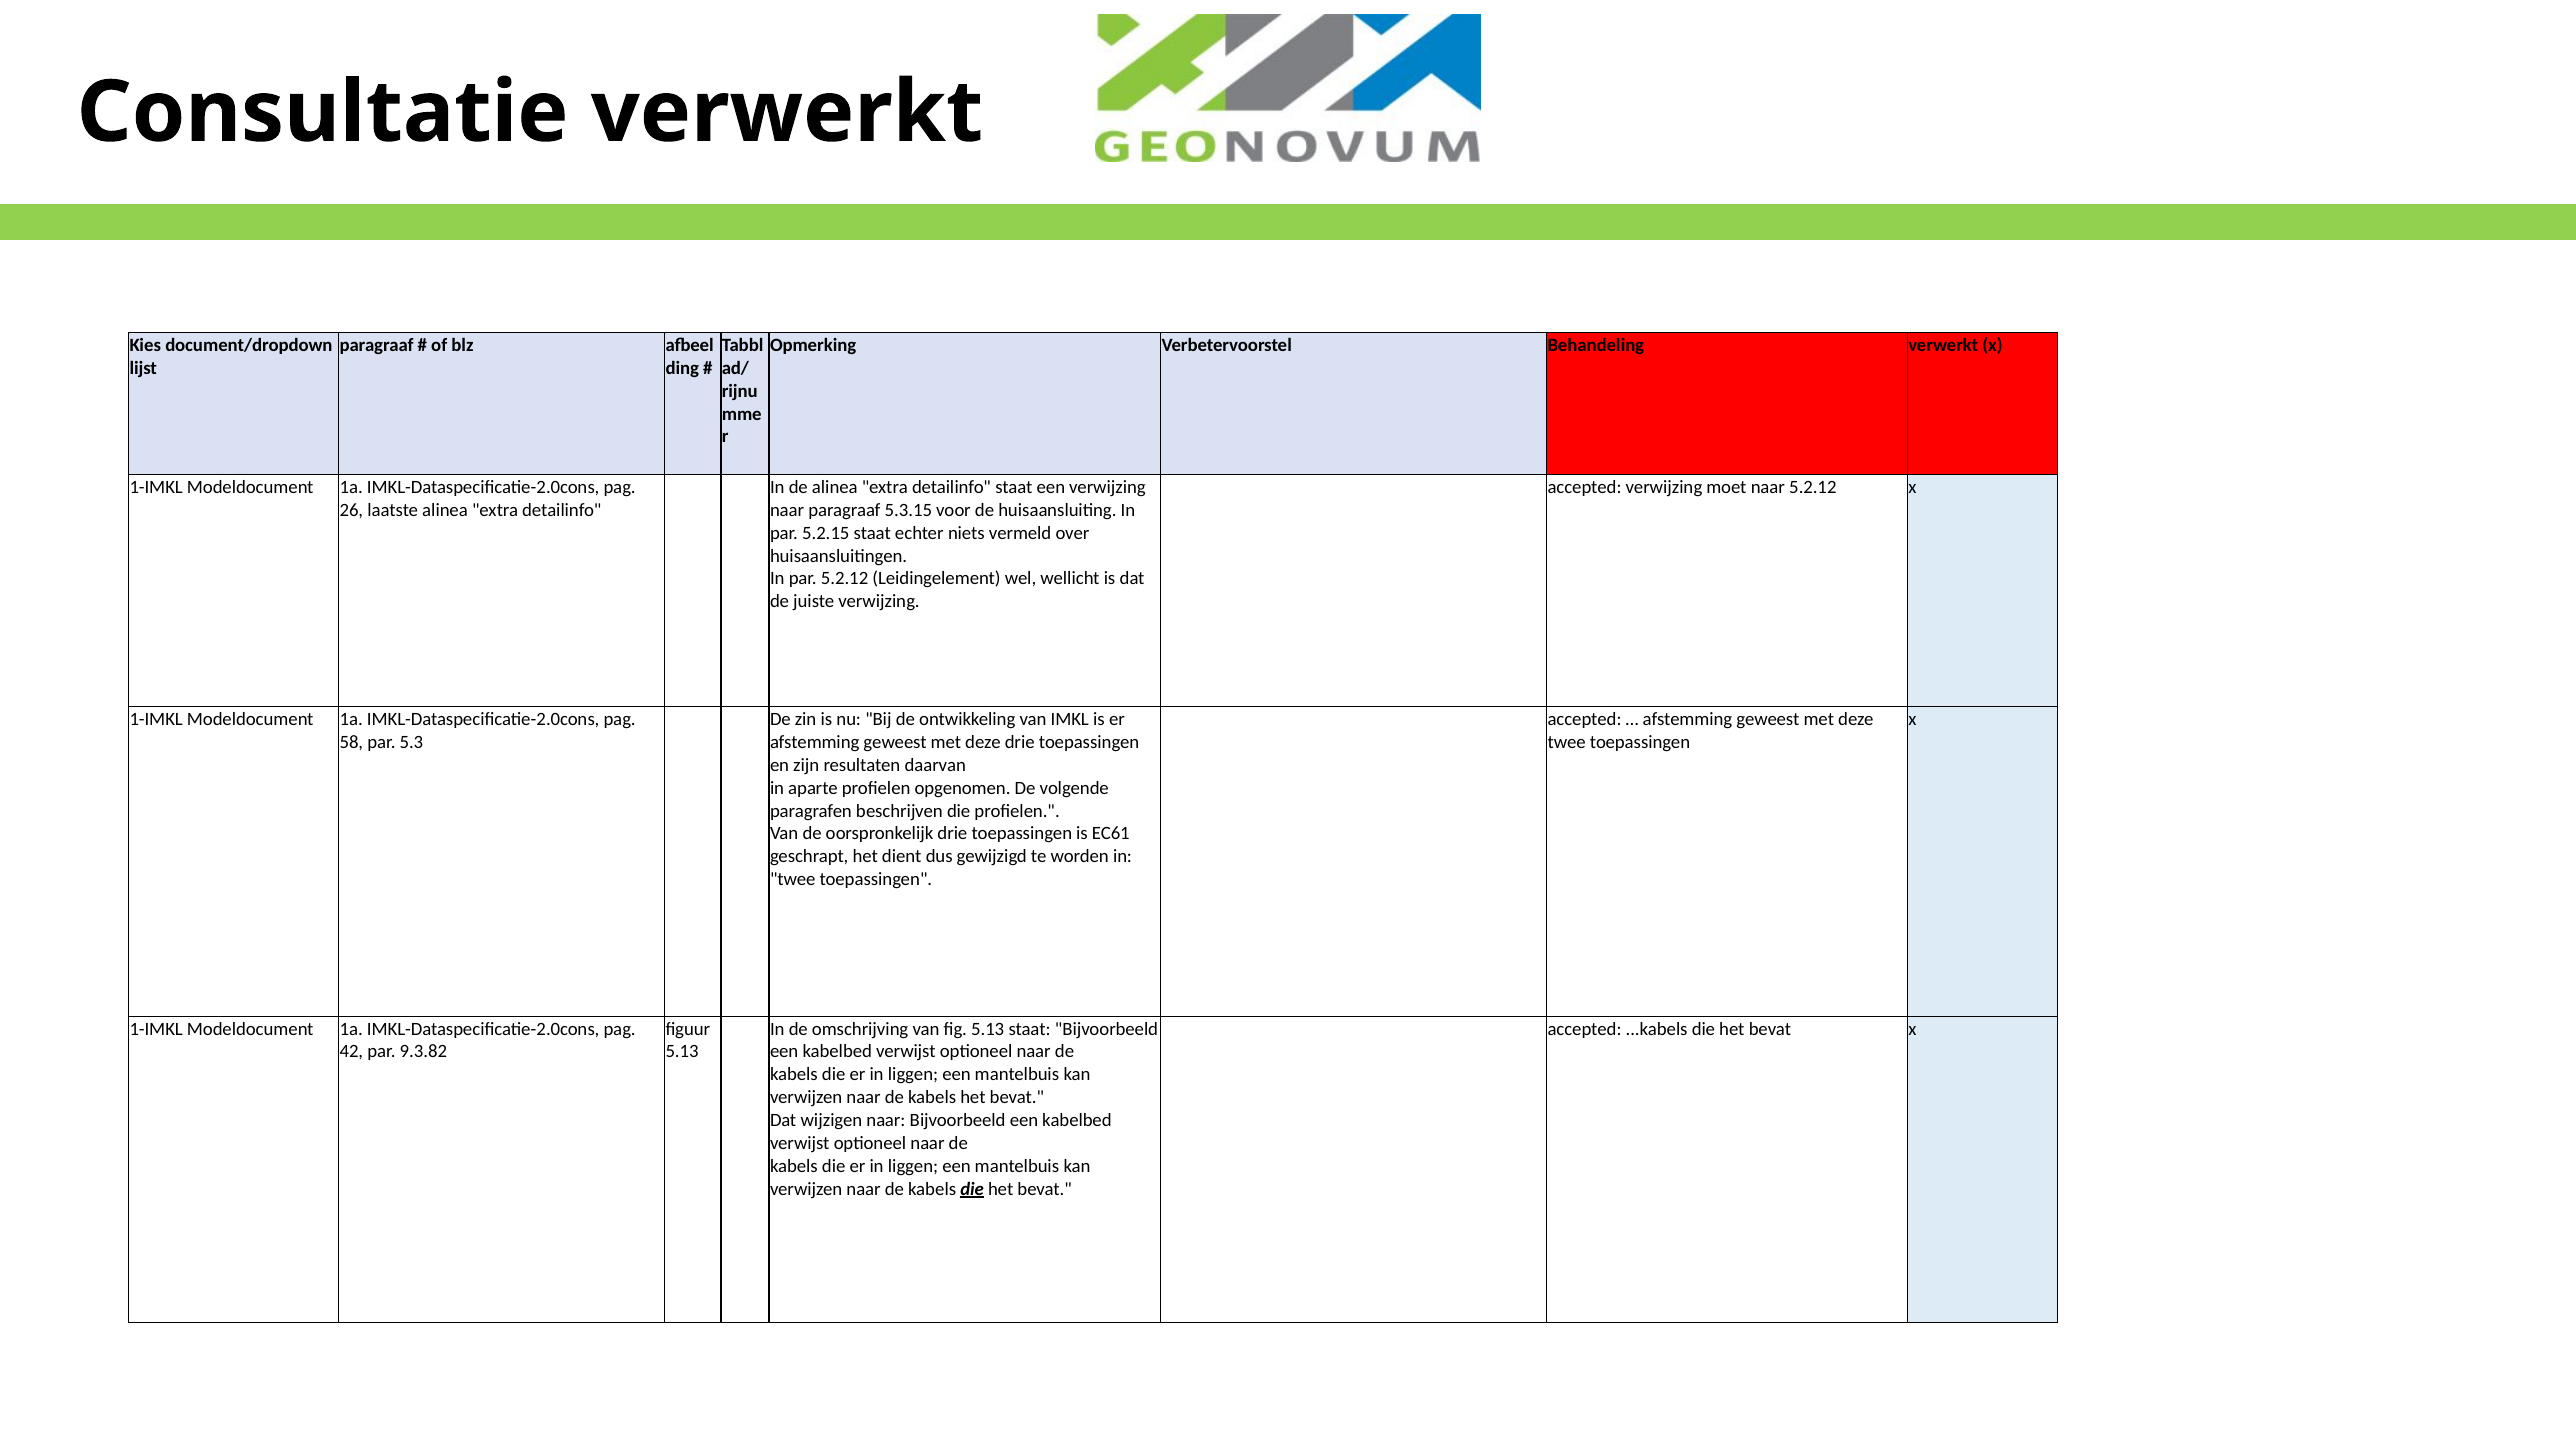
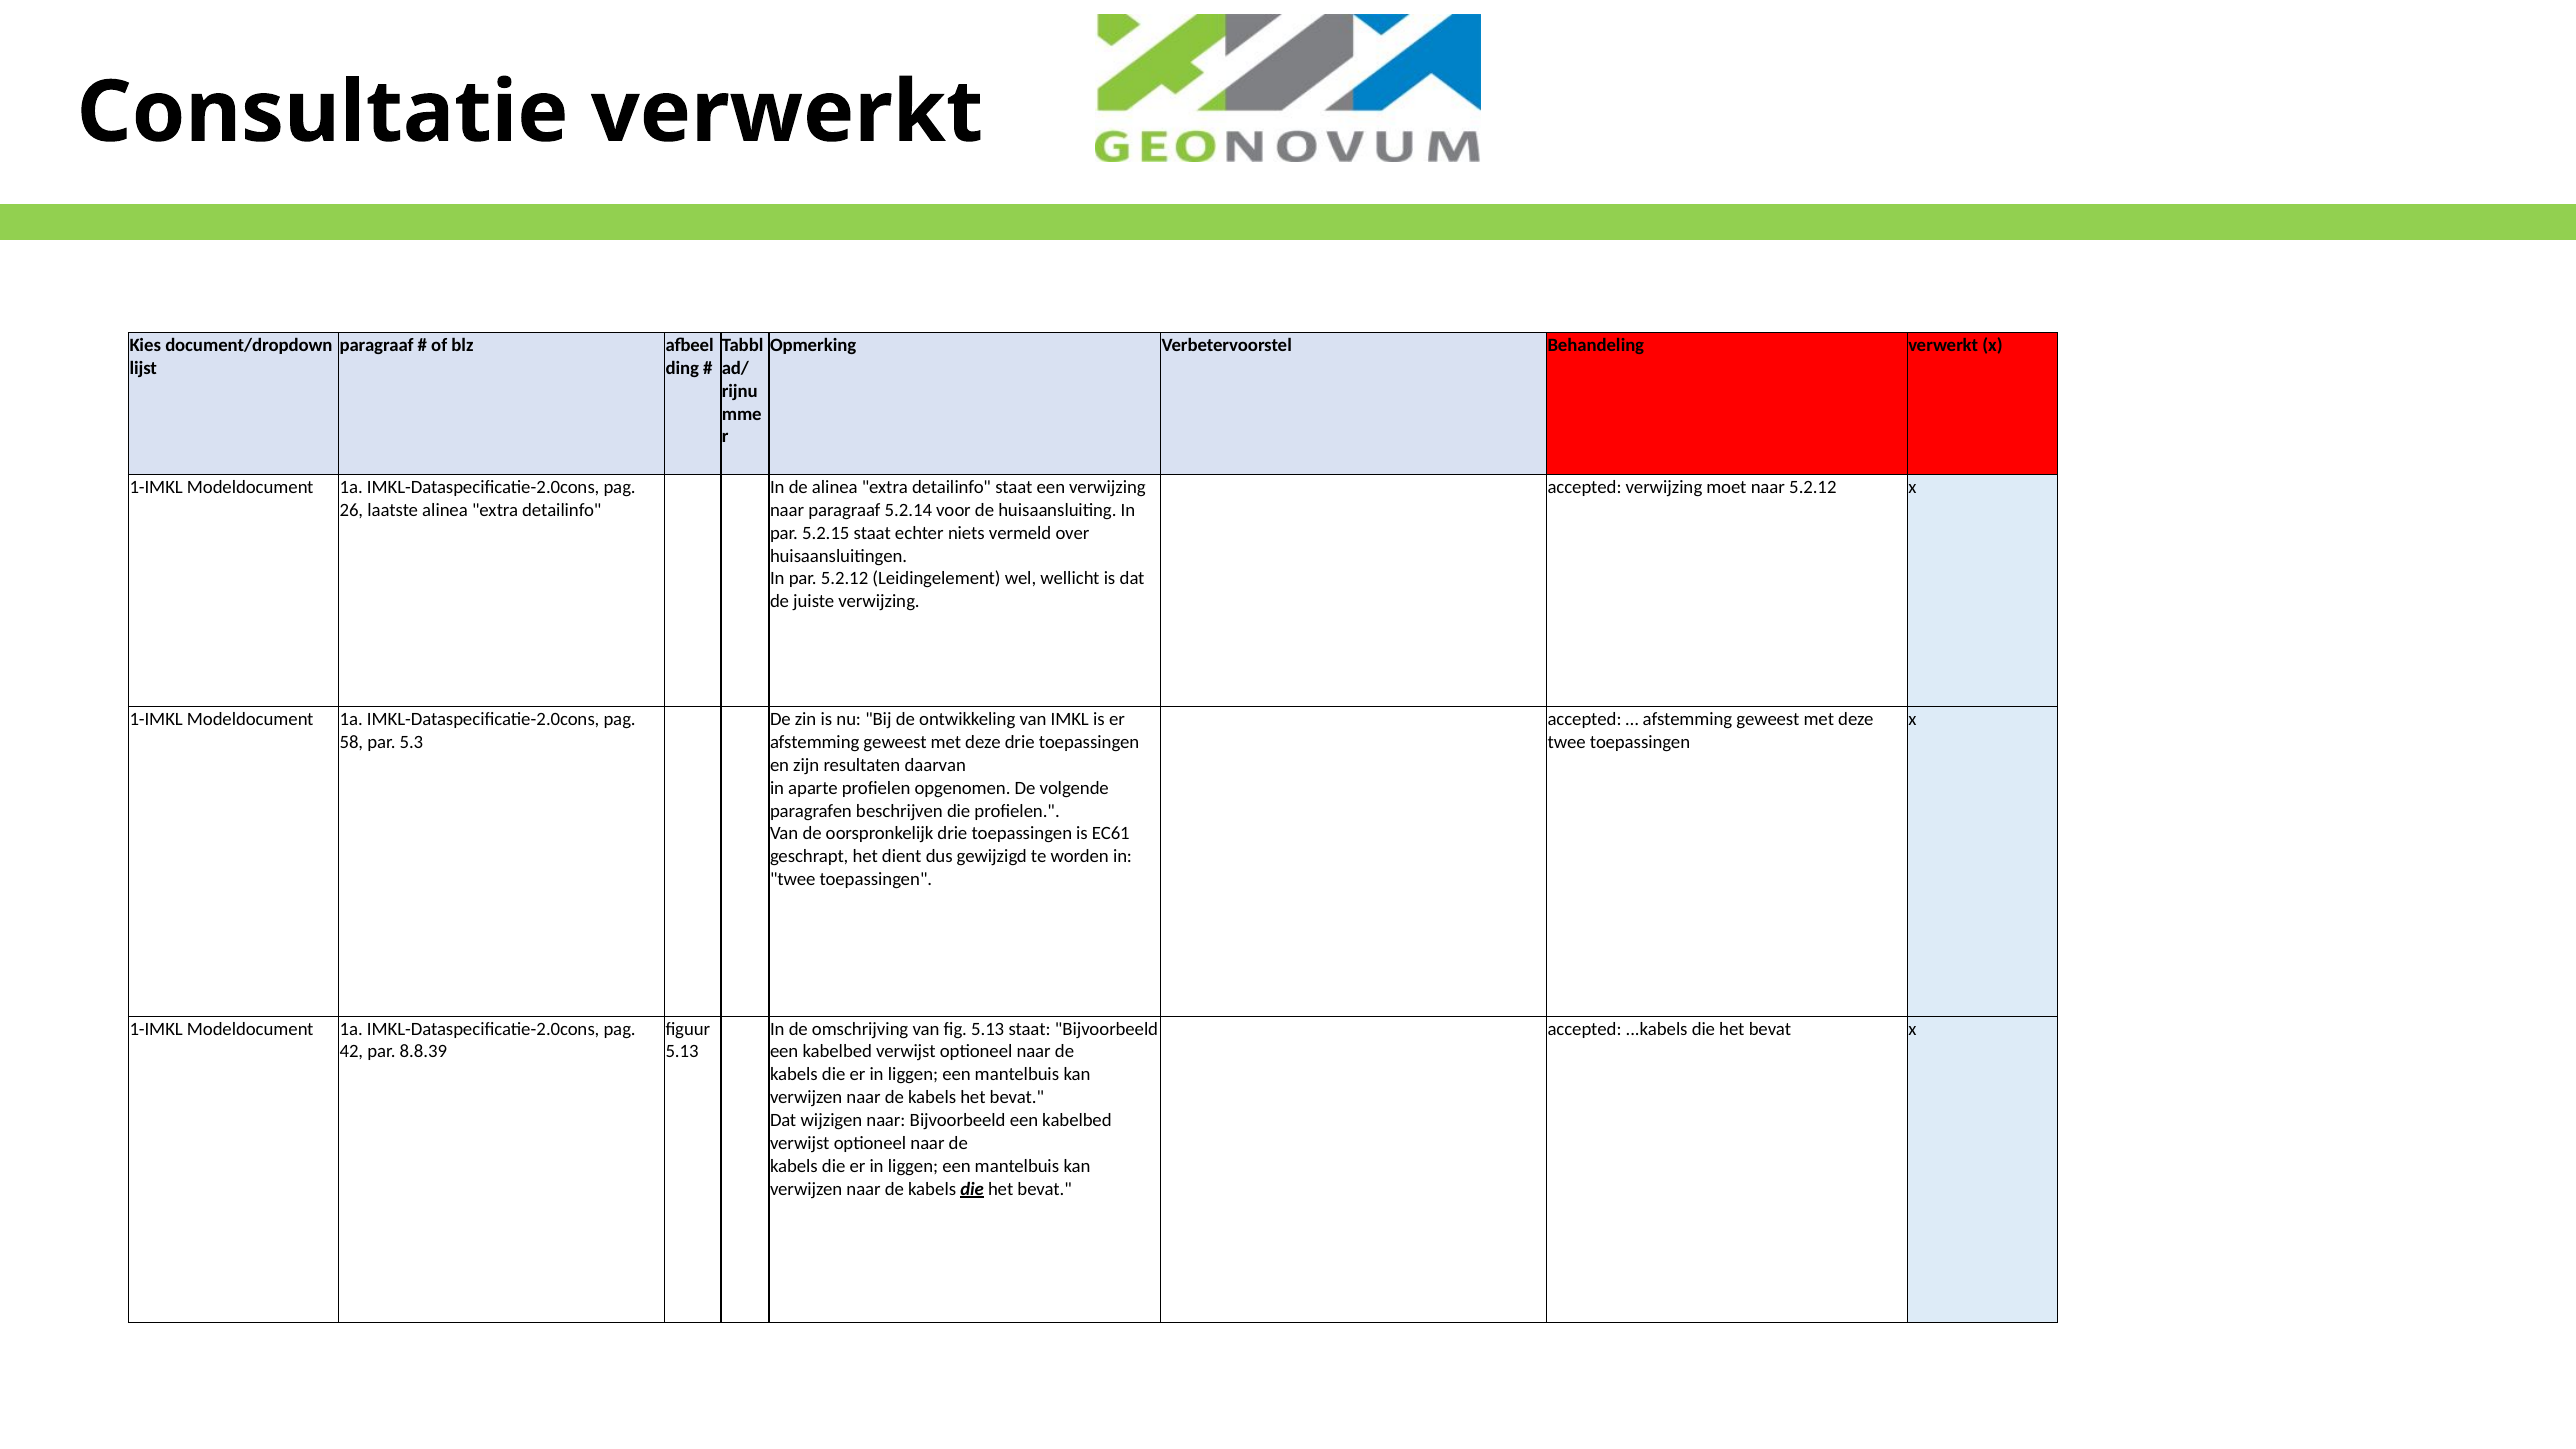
5.3.15: 5.3.15 -> 5.2.14 (908, 510)
9.3.82: 9.3.82 -> 8.8.39 (423, 1052)
